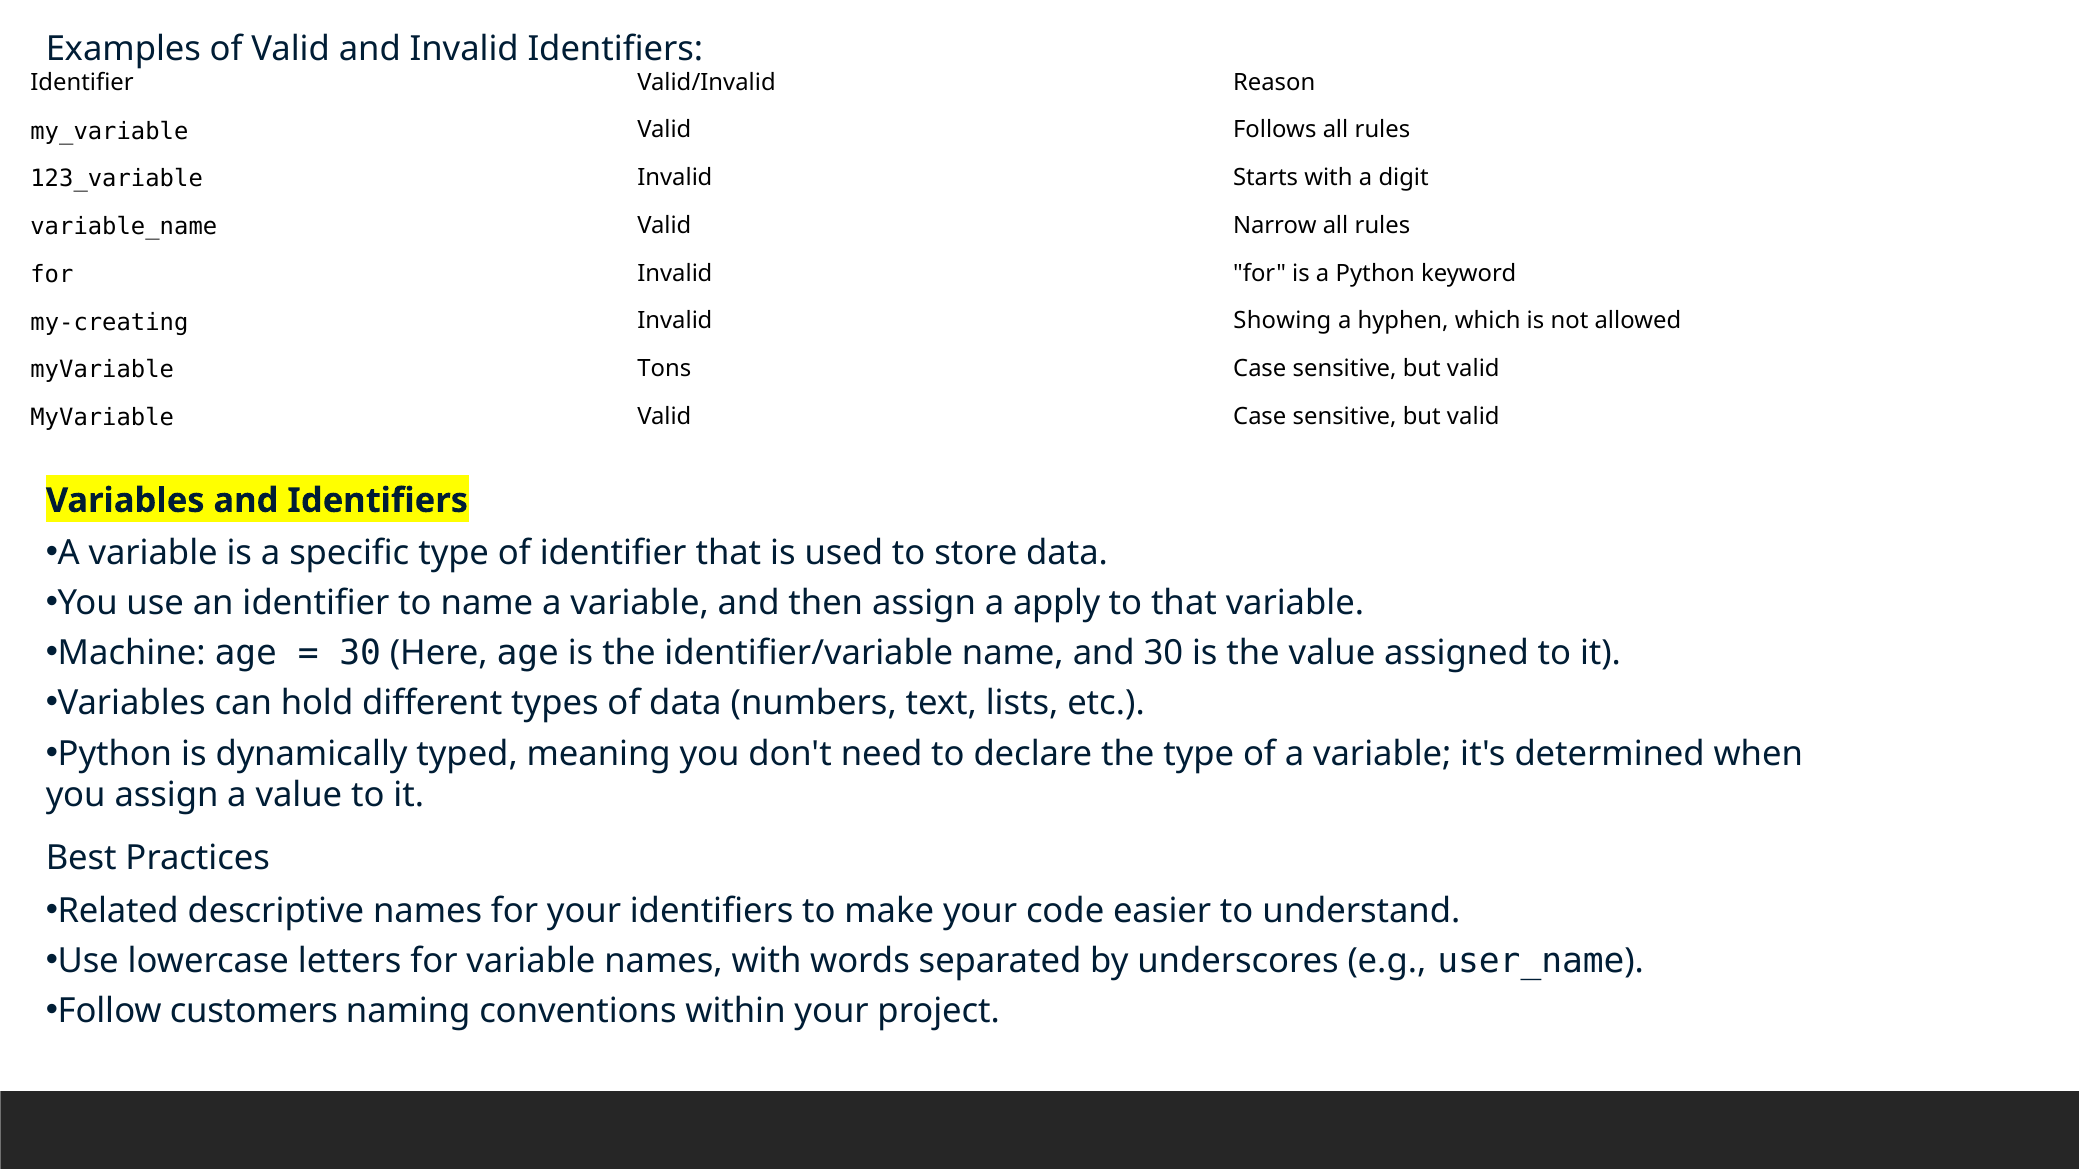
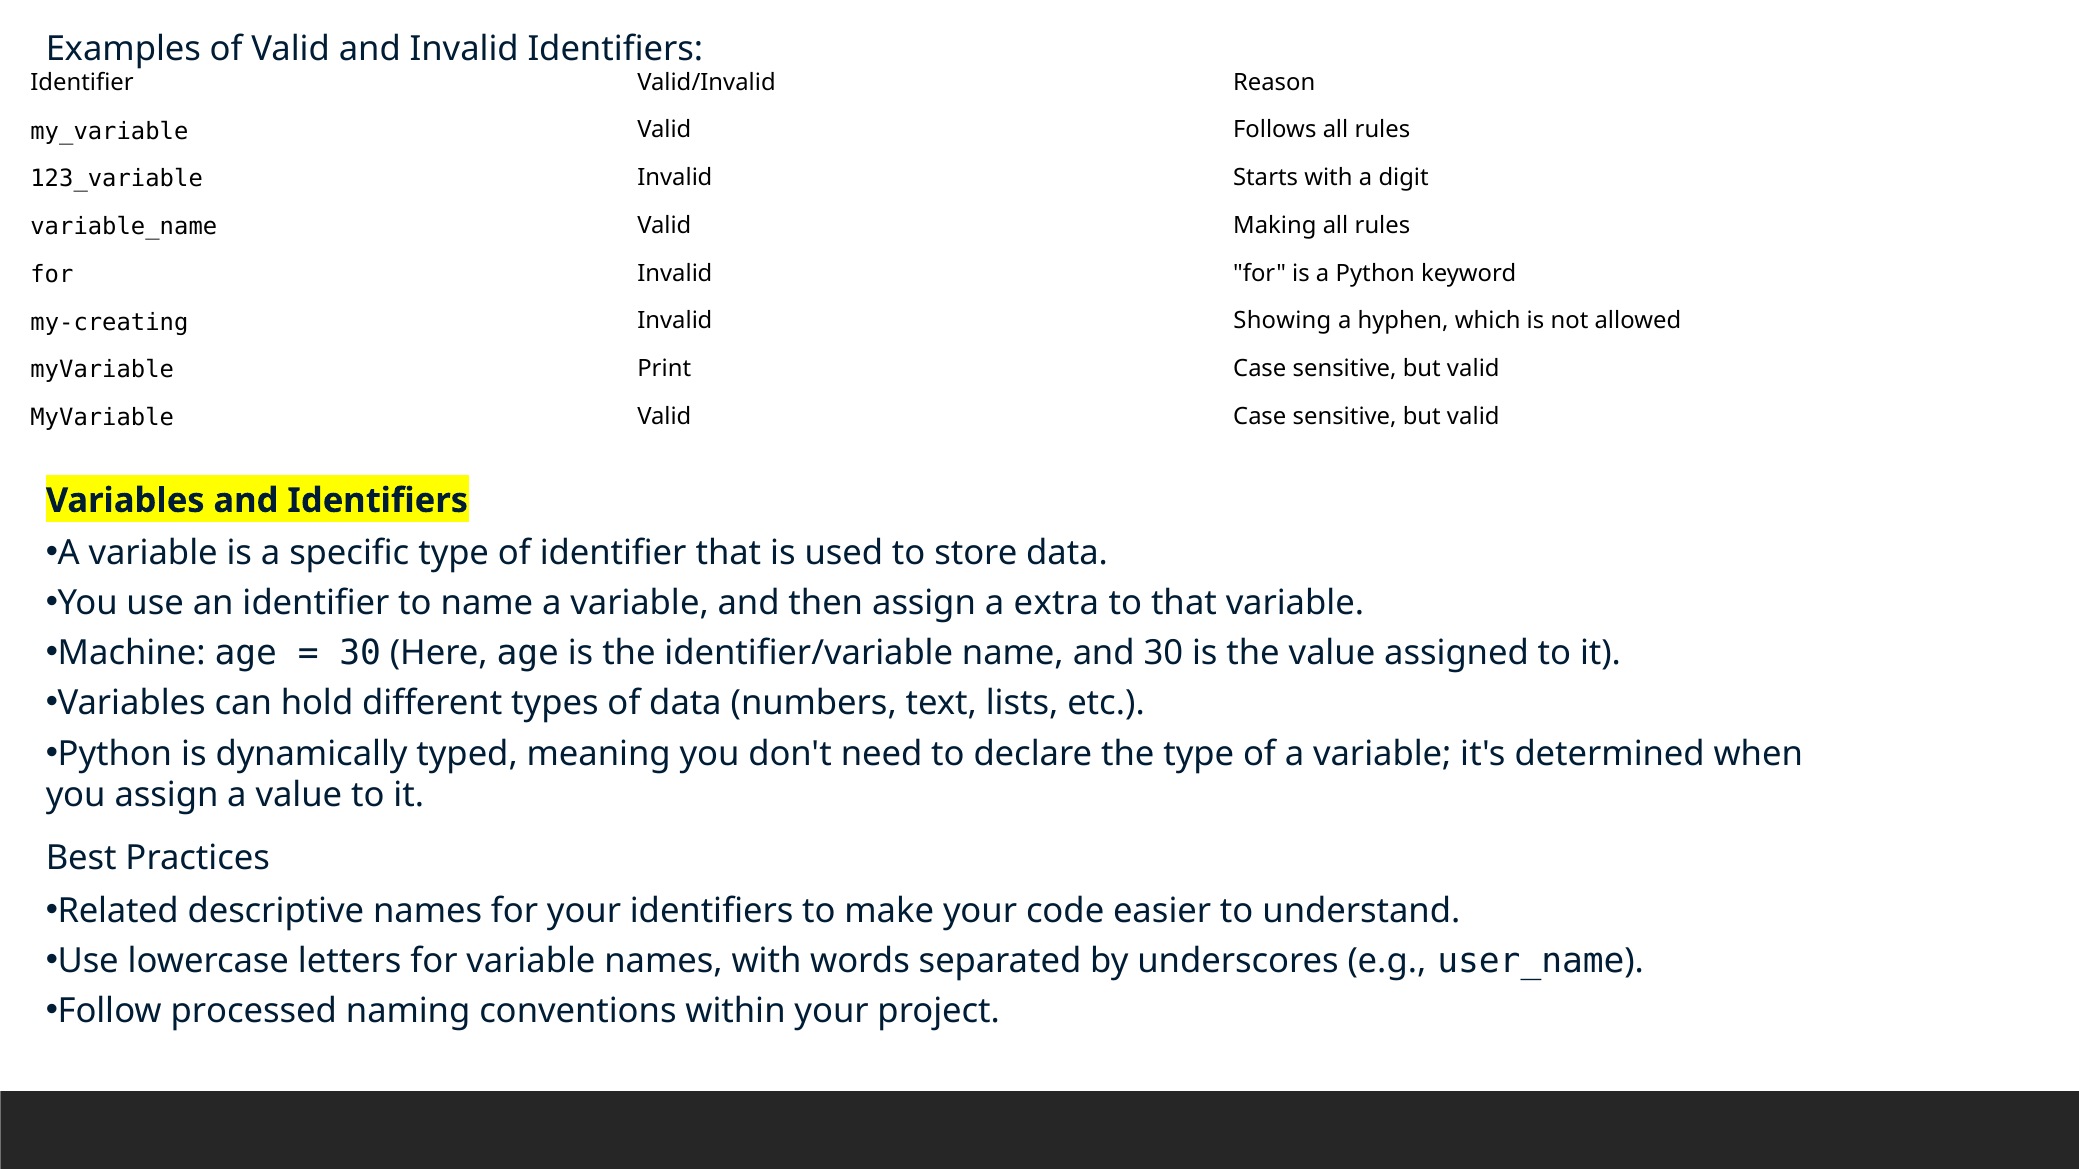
Narrow: Narrow -> Making (1275, 226)
Tons: Tons -> Print (664, 369)
apply: apply -> extra (1056, 603)
customers: customers -> processed (254, 1012)
